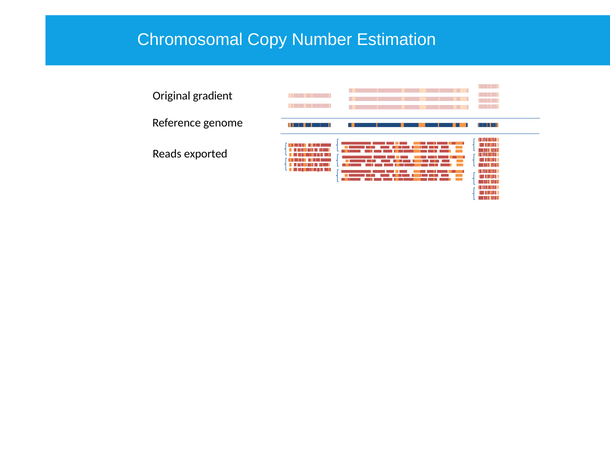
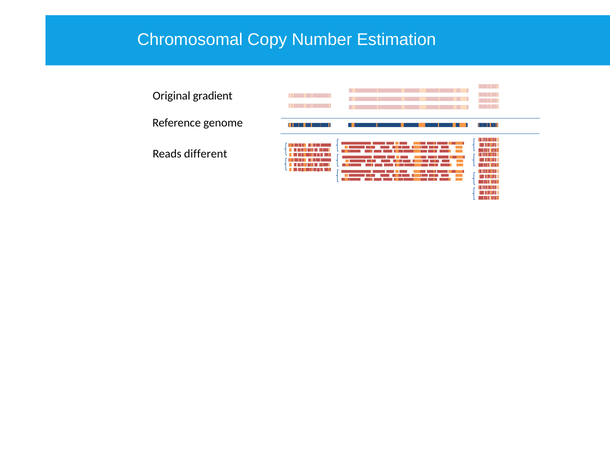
exported: exported -> different (206, 154)
